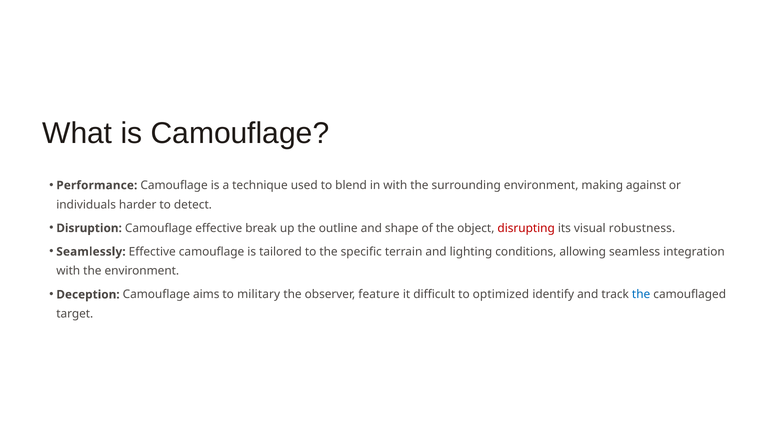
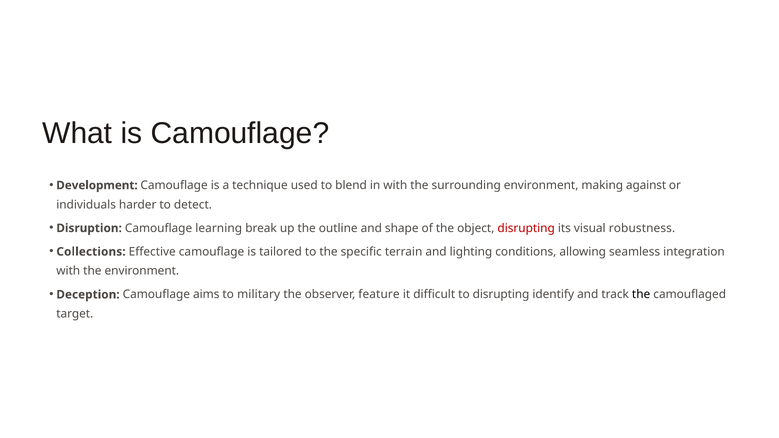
Performance: Performance -> Development (97, 185)
Camouflage effective: effective -> learning (219, 228)
Seamlessly: Seamlessly -> Collections (91, 252)
to optimized: optimized -> disrupting (501, 295)
the colour: blue -> black (641, 295)
